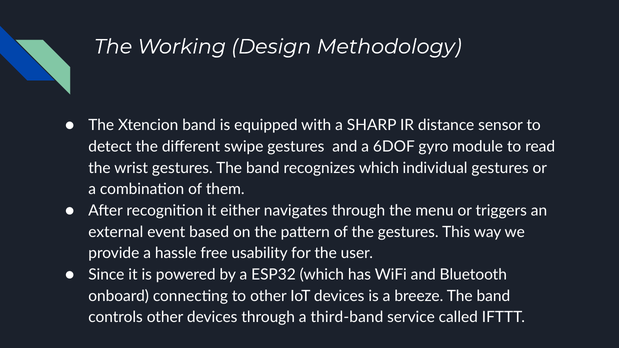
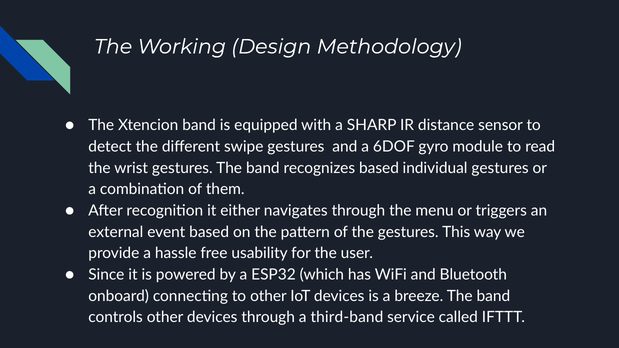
recognizes which: which -> based (379, 168)
